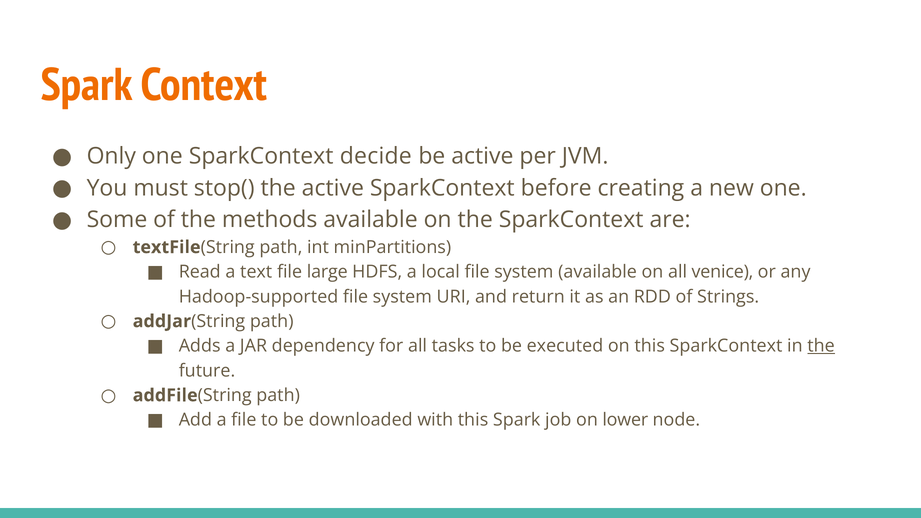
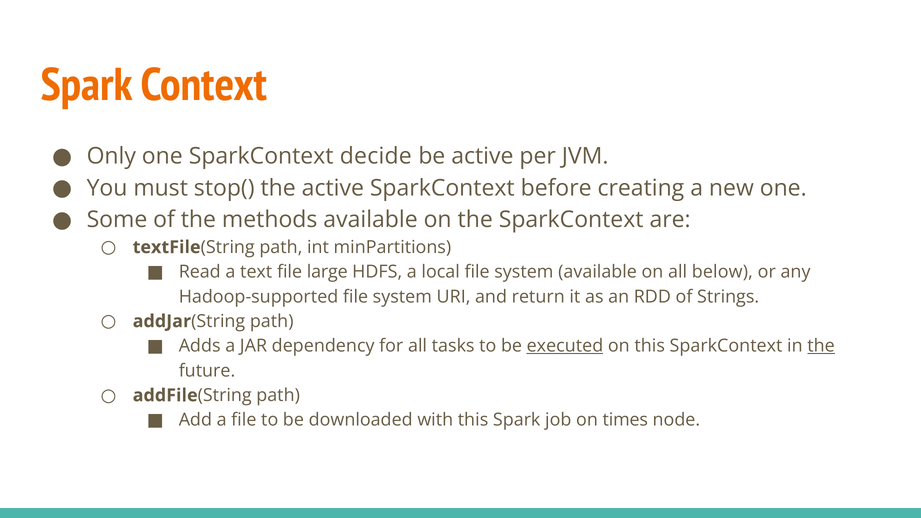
venice: venice -> below (722, 272)
executed underline: none -> present (565, 346)
lower: lower -> times (625, 420)
